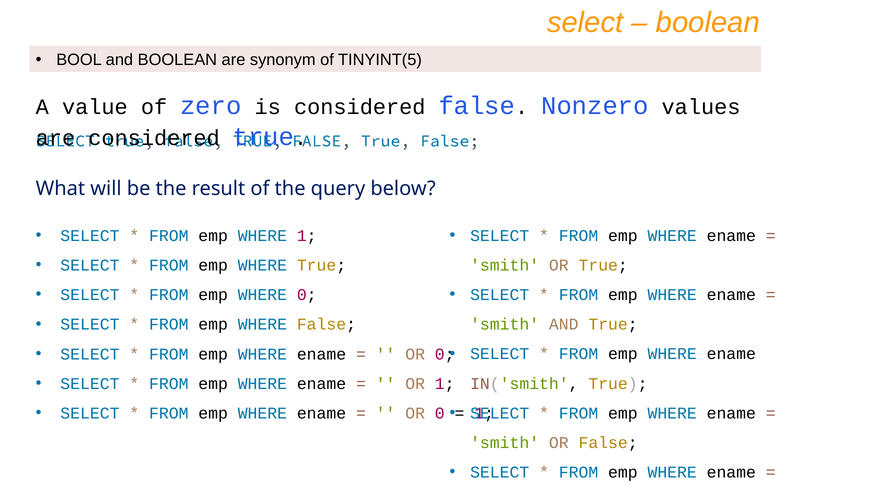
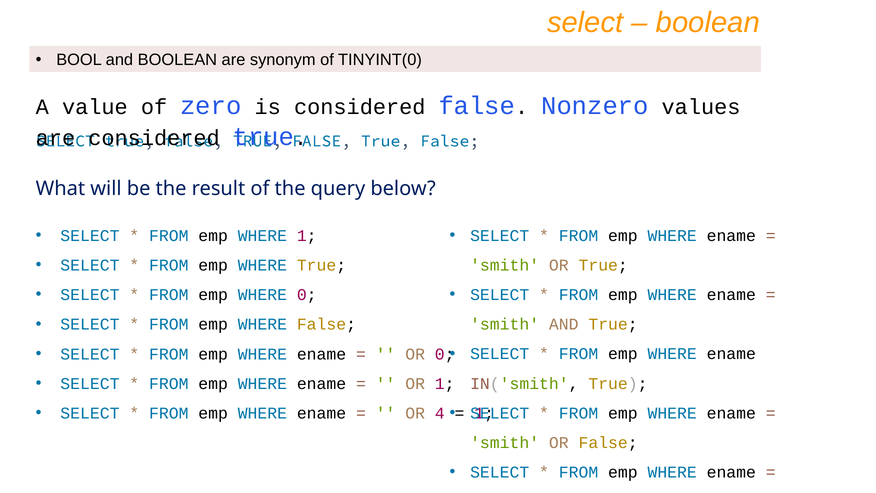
TINYINT(5: TINYINT(5 -> TINYINT(0 (380, 60)
0: 0 -> 4 (440, 413)
